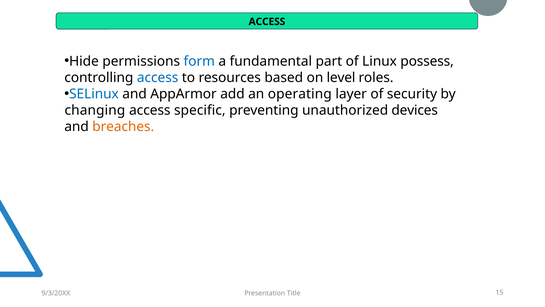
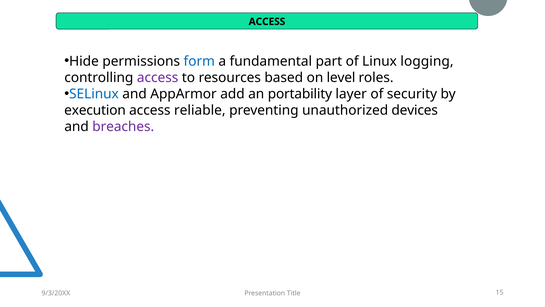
possess: possess -> logging (427, 61)
access colour: blue -> purple (158, 77)
operating: operating -> portability (300, 94)
changing: changing -> execution (95, 110)
specific: specific -> reliable (200, 110)
breaches colour: orange -> purple (123, 127)
